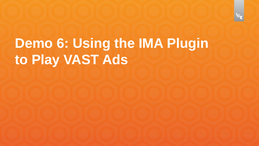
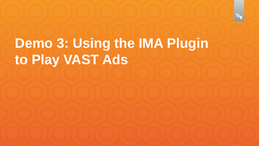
6: 6 -> 3 (63, 43)
